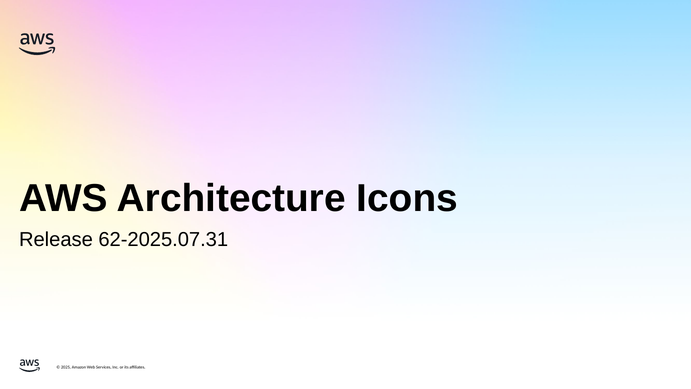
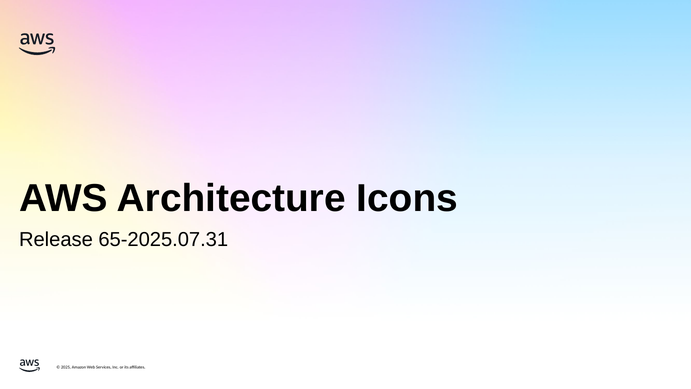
62-2025.07.31: 62-2025.07.31 -> 65-2025.07.31 (163, 239)
